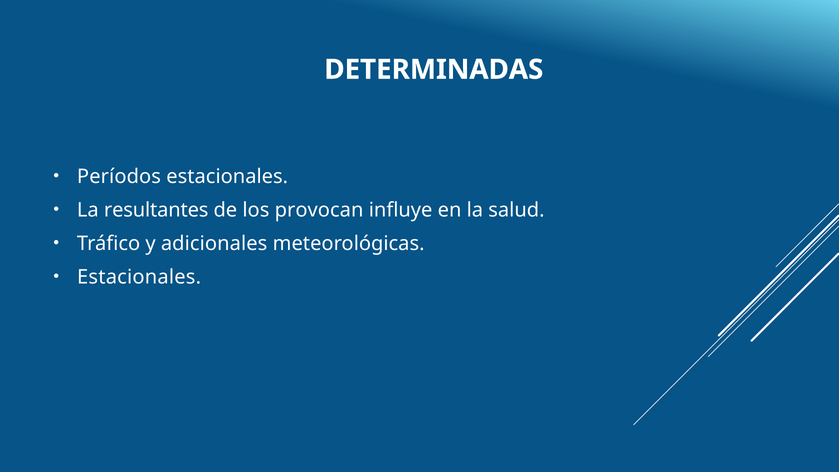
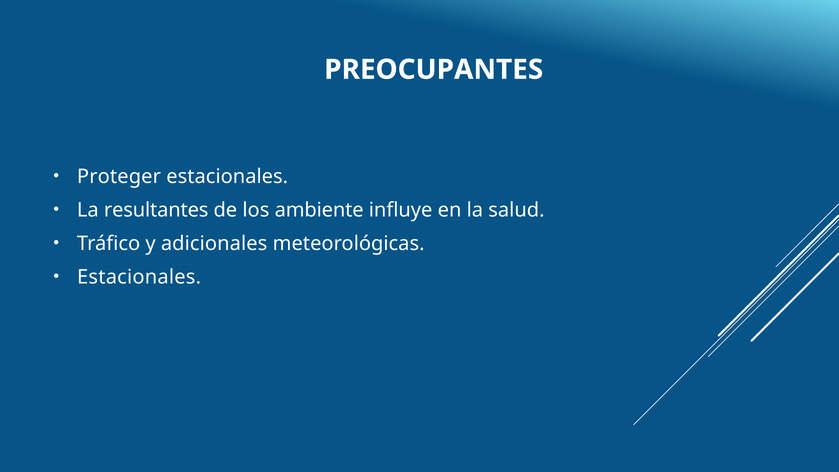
DETERMINADAS: DETERMINADAS -> PREOCUPANTES (434, 70)
Períodos: Períodos -> Proteger (119, 177)
provocan: provocan -> ambiente (319, 210)
